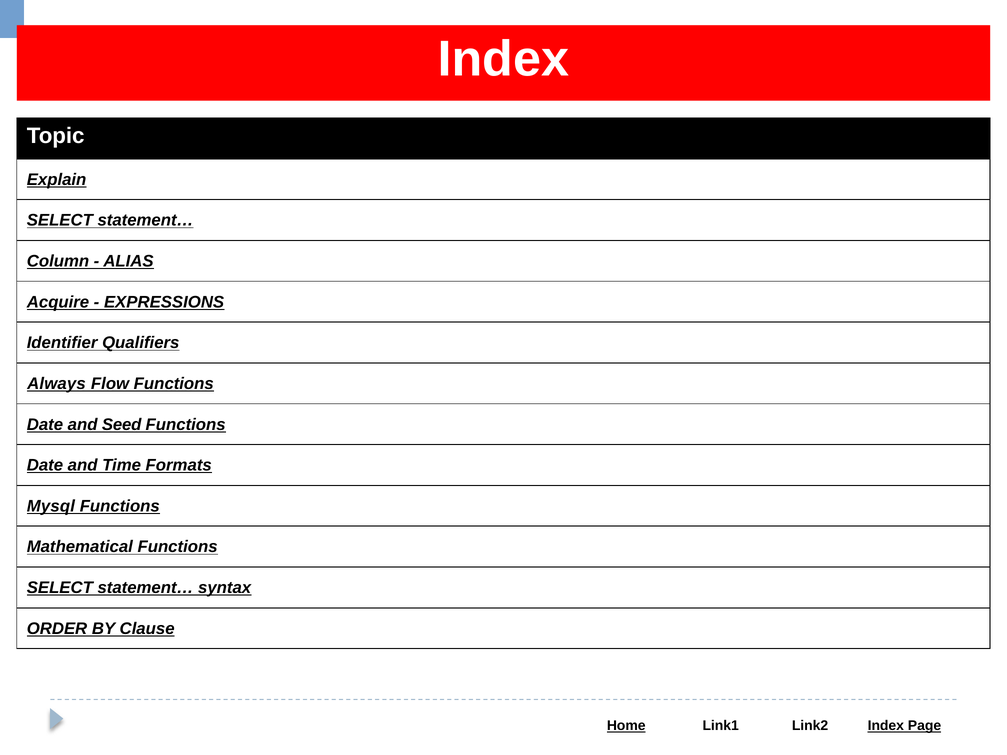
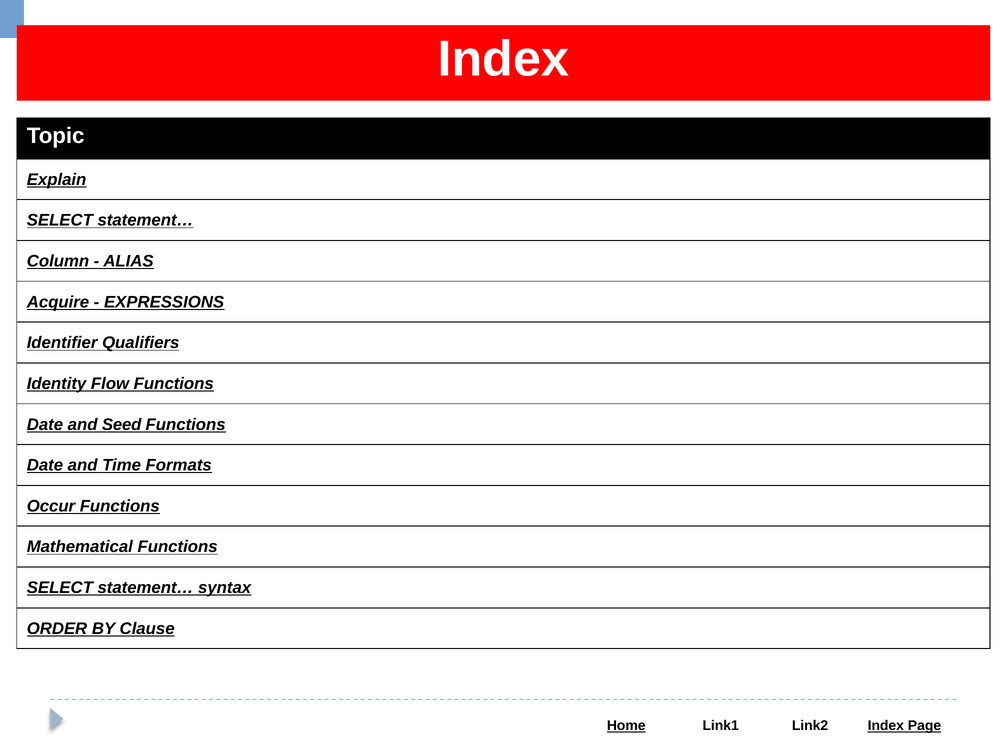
Always: Always -> Identity (57, 384)
Mysql: Mysql -> Occur (51, 506)
